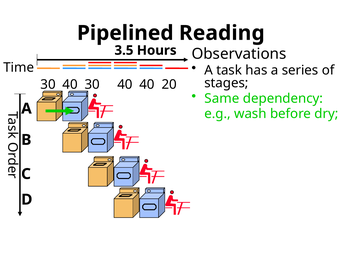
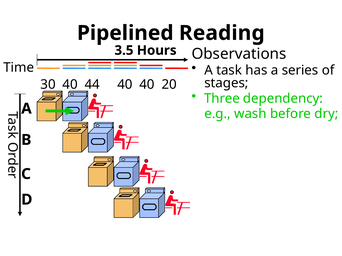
40 30: 30 -> 44 (92, 85)
Same: Same -> Three (222, 99)
